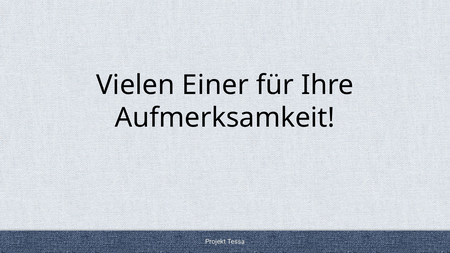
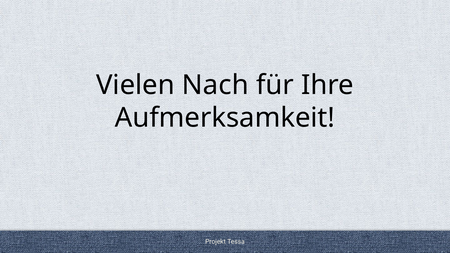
Einer: Einer -> Nach (215, 85)
